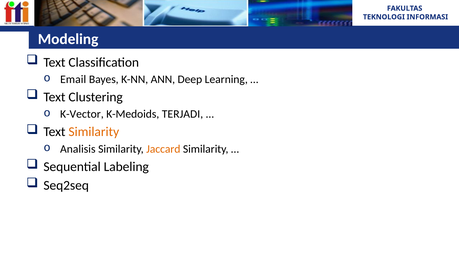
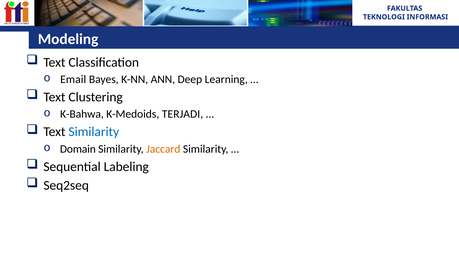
K-Vector: K-Vector -> K-Bahwa (82, 114)
Similarity colour: orange -> blue (94, 132)
Analisis: Analisis -> Domain (78, 149)
